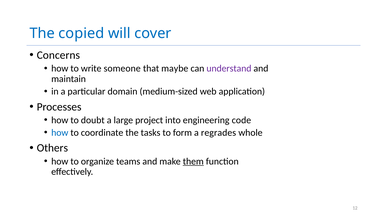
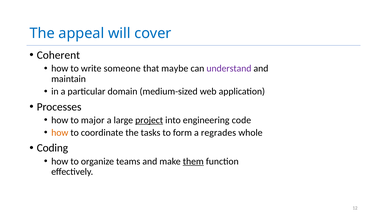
copied: copied -> appeal (81, 33)
Concerns: Concerns -> Coherent (58, 55)
doubt: doubt -> major (93, 120)
project underline: none -> present (149, 120)
how colour: blue -> orange (60, 132)
Others: Others -> Coding (52, 148)
